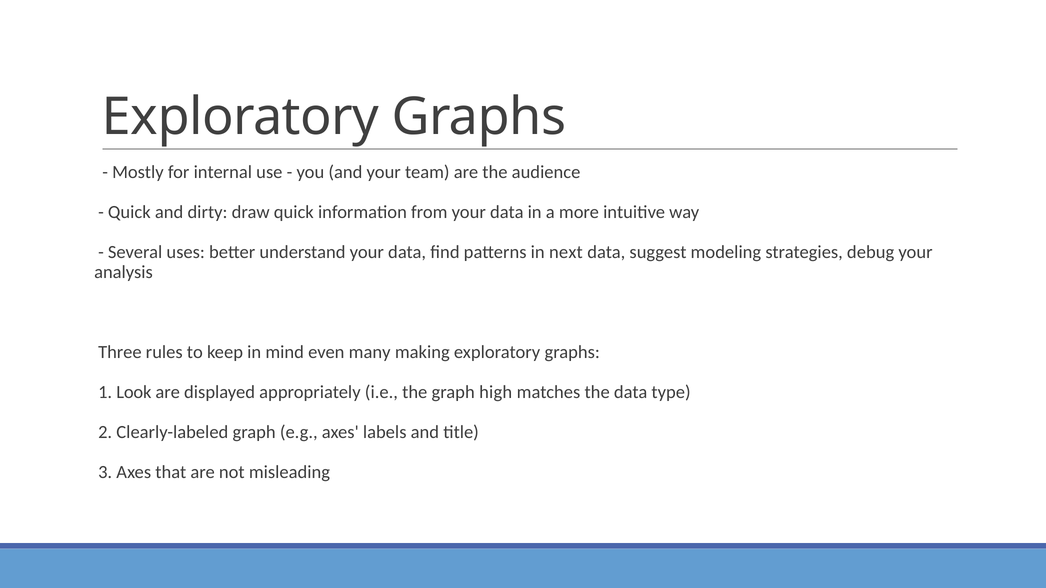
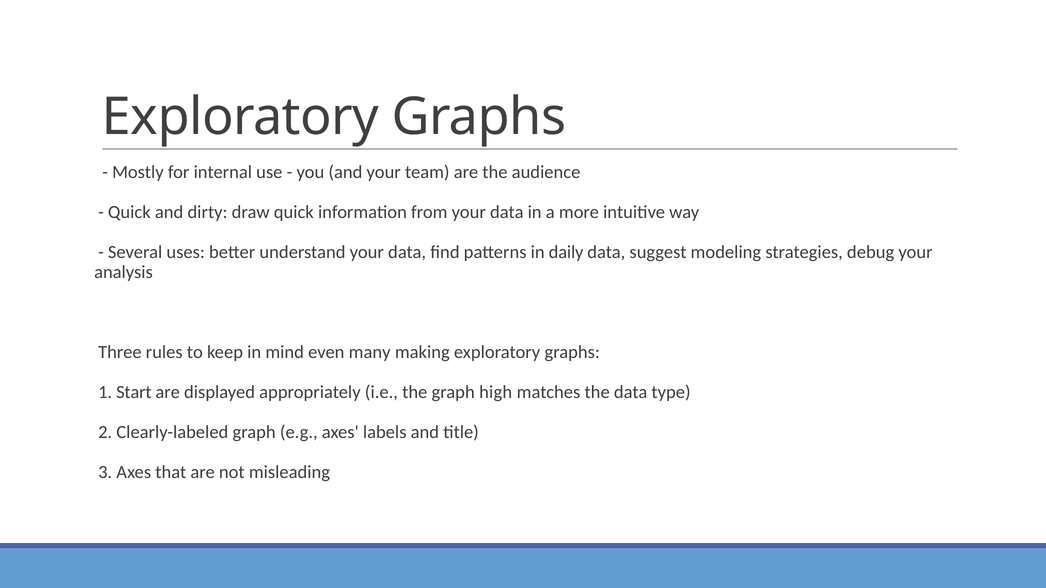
next: next -> daily (566, 252)
Look: Look -> Start (134, 392)
